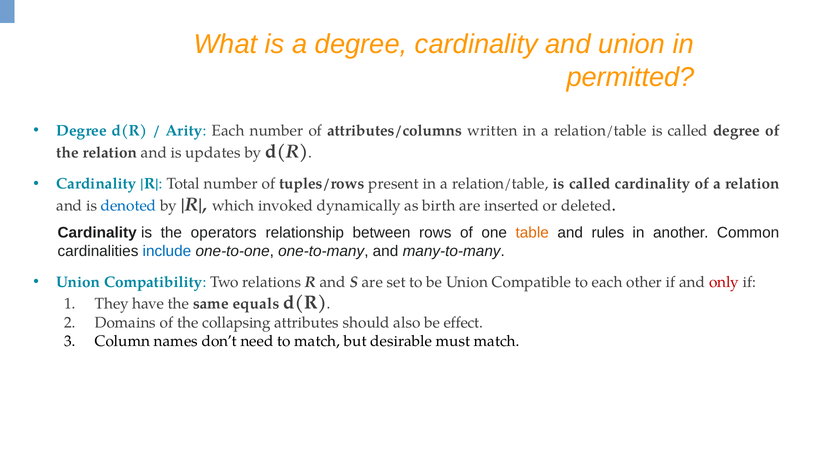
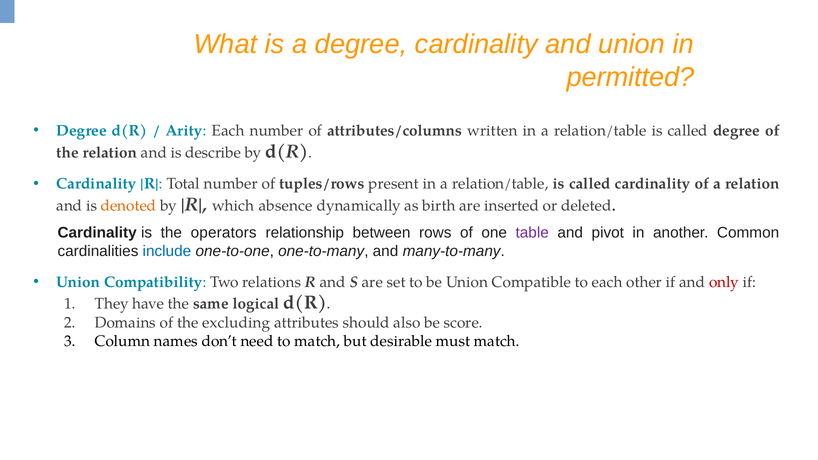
updates: updates -> describe (213, 153)
denoted colour: blue -> orange (129, 206)
invoked: invoked -> absence (286, 206)
table colour: orange -> purple (532, 233)
rules: rules -> pivot (608, 233)
equals: equals -> logical (256, 304)
collapsing: collapsing -> excluding (236, 323)
effect: effect -> score (463, 323)
